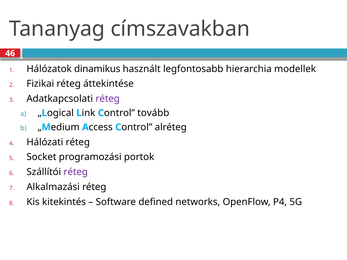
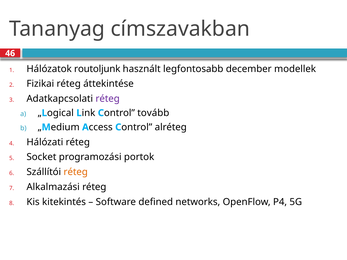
dinamikus: dinamikus -> routoljunk (97, 69)
hierarchia: hierarchia -> december (249, 69)
réteg colour: purple -> orange (76, 172)
